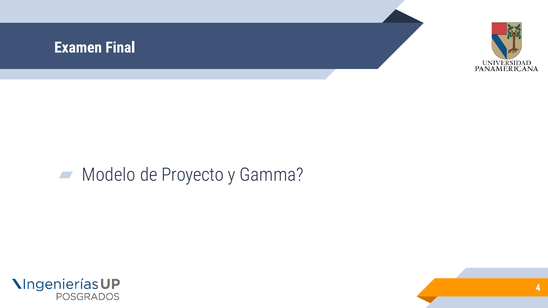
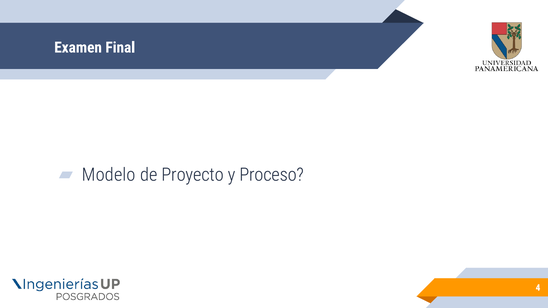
Gamma: Gamma -> Proceso (272, 175)
